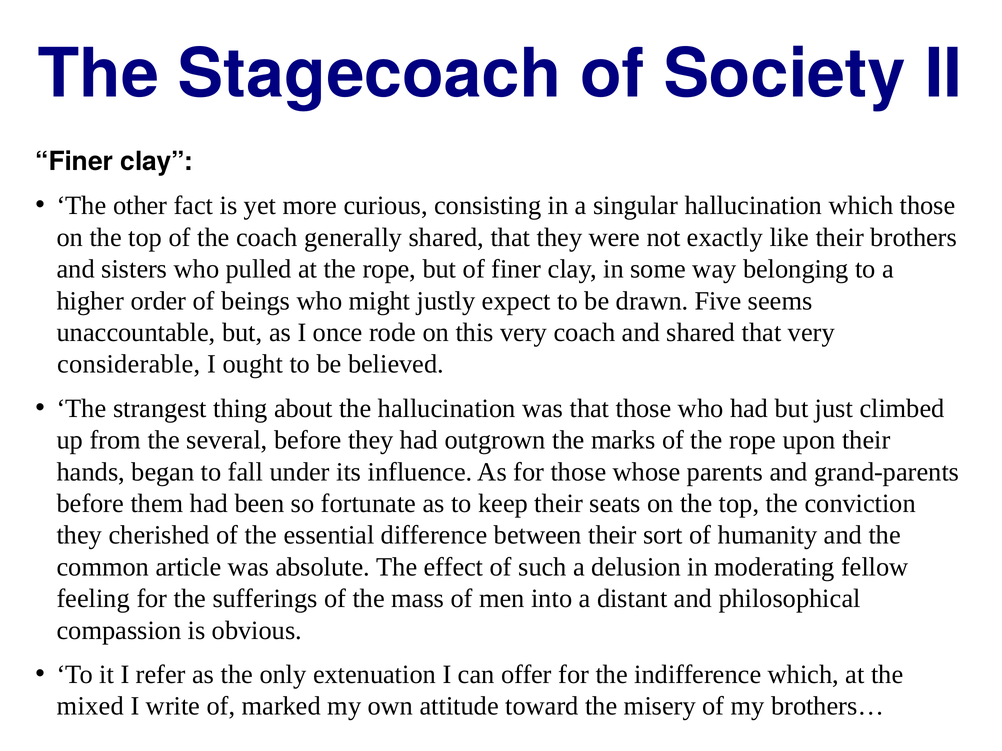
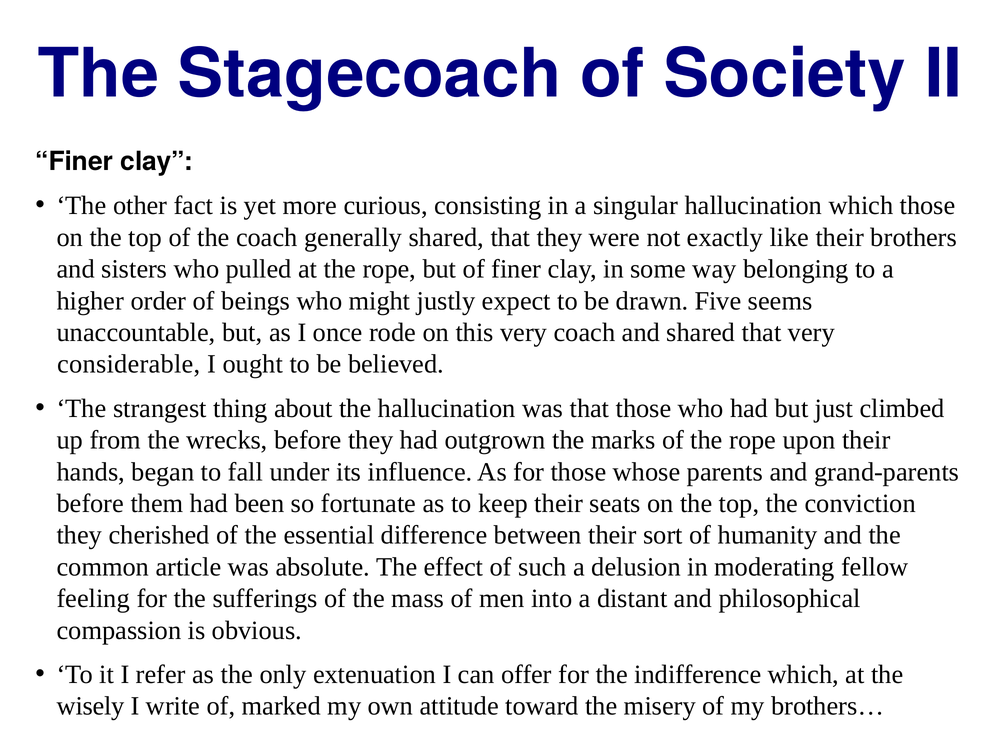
several: several -> wrecks (227, 440)
mixed: mixed -> wisely (91, 707)
